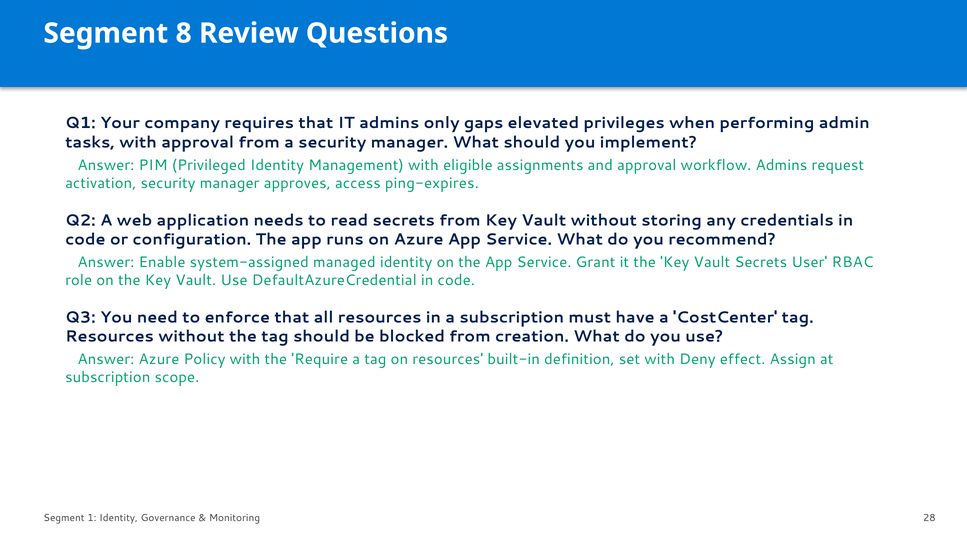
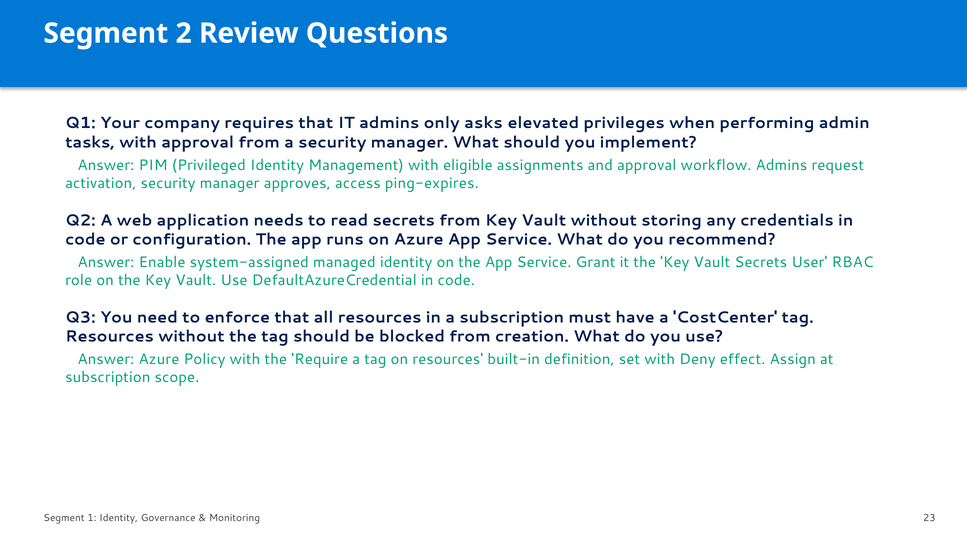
8: 8 -> 2 (184, 33)
gaps: gaps -> asks (483, 123)
28: 28 -> 23 (929, 518)
